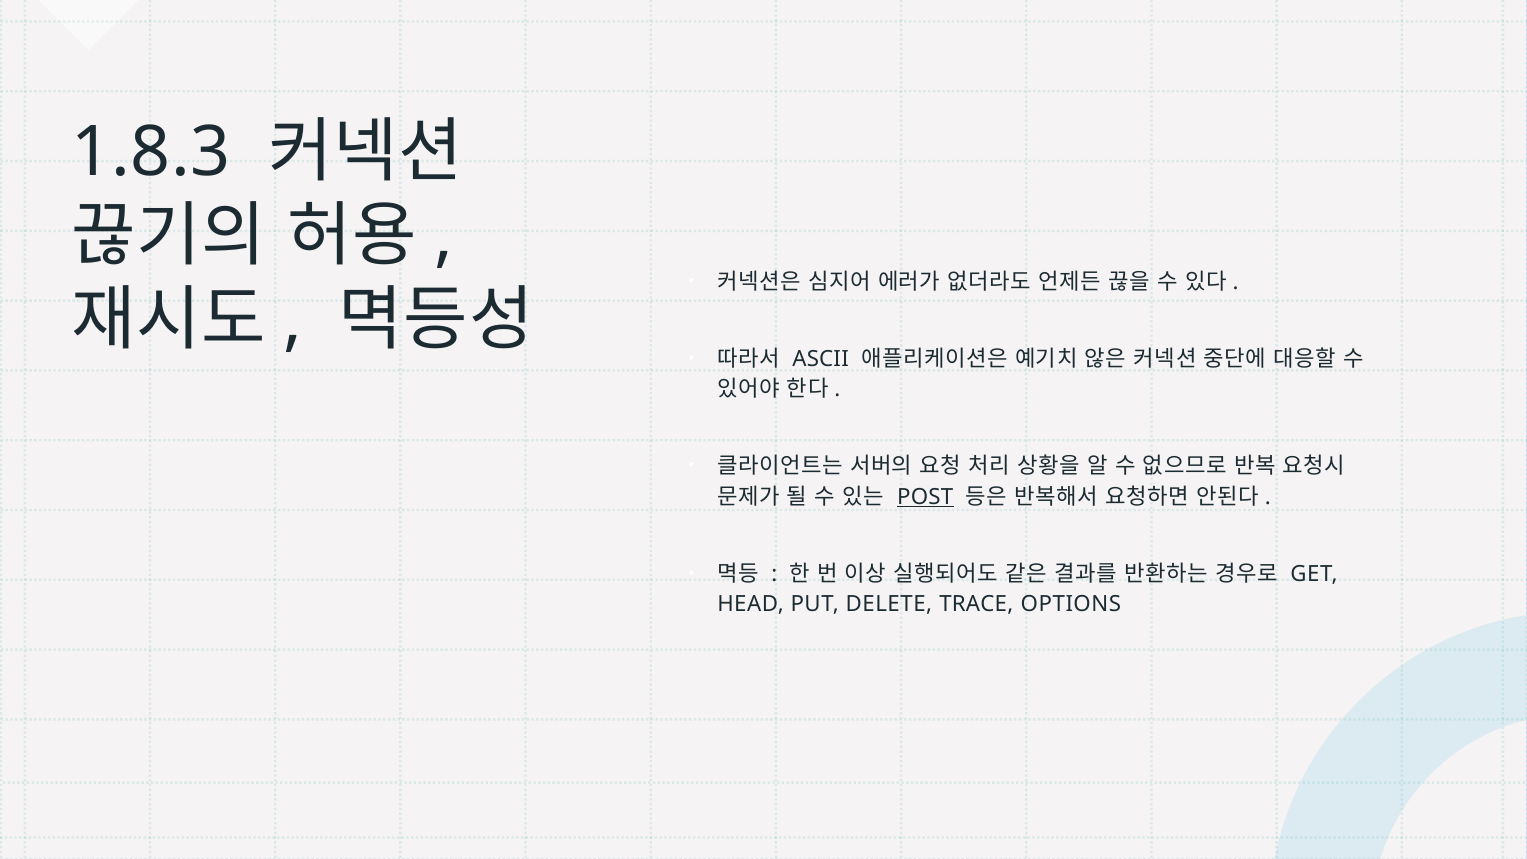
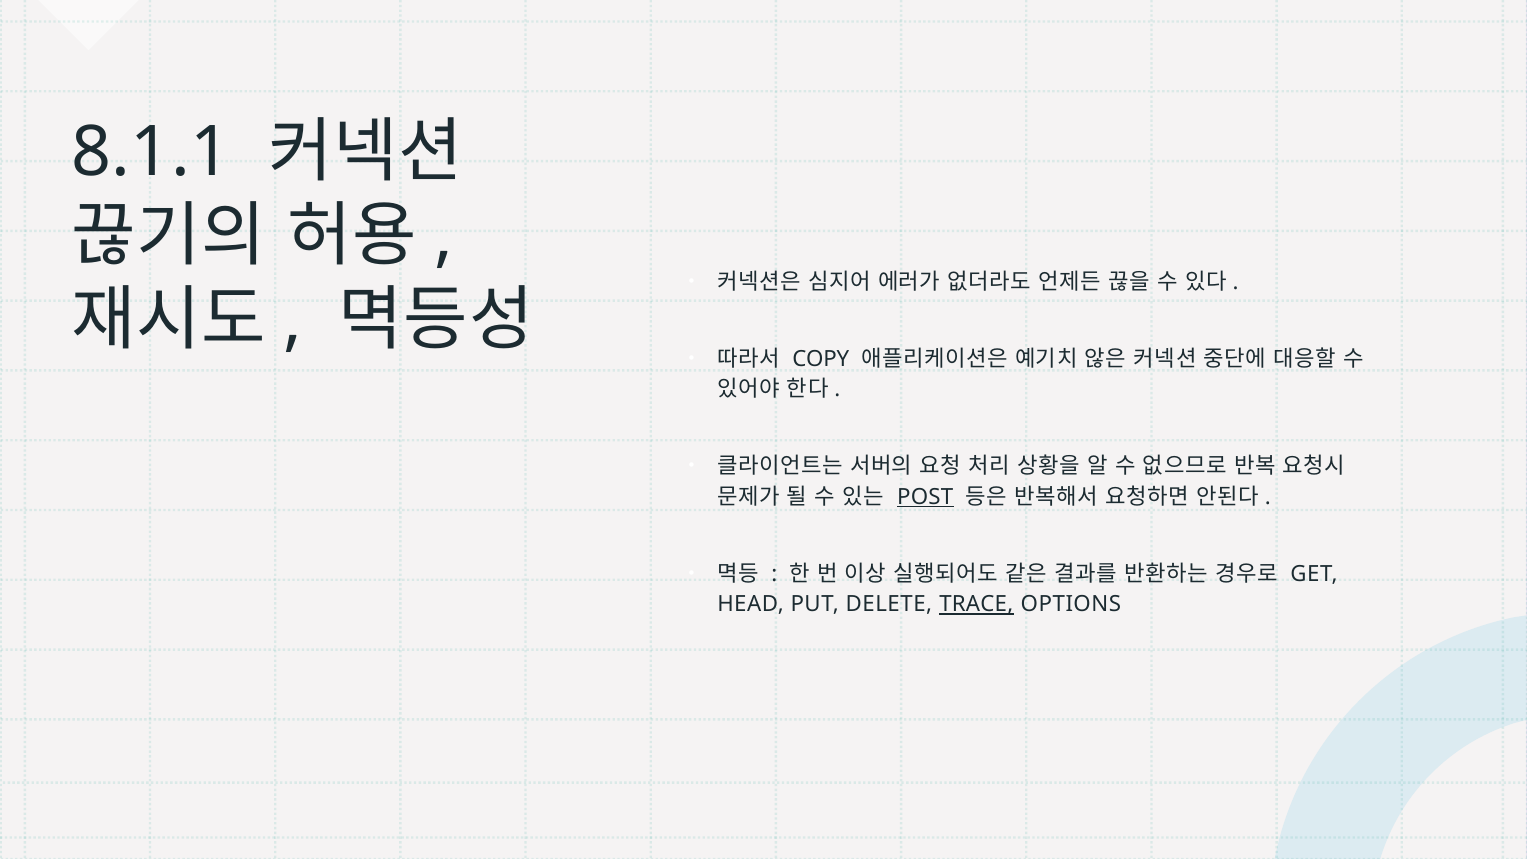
1.8.3: 1.8.3 -> 8.1.1 (151, 152)
ASCII: ASCII -> COPY (821, 359)
TRACE underline: none -> present (976, 604)
